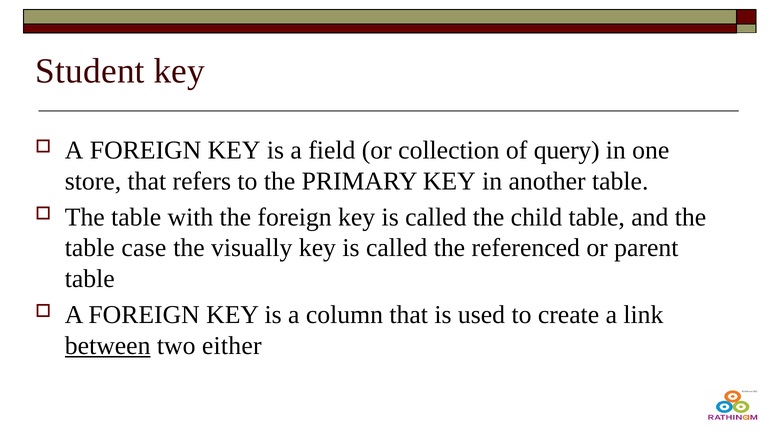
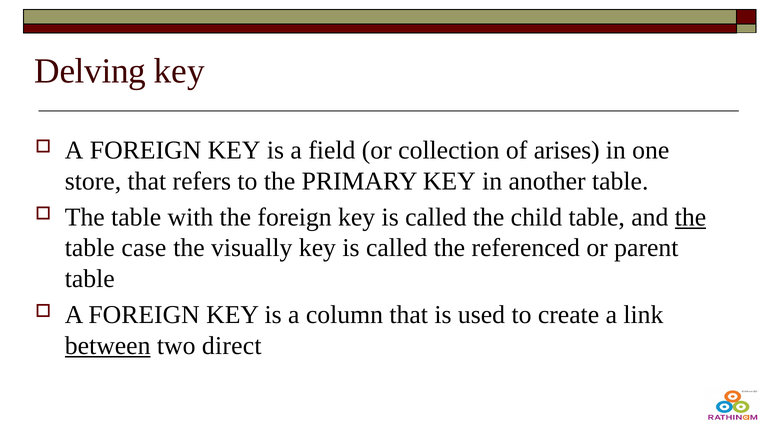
Student: Student -> Delving (90, 71)
query: query -> arises (567, 150)
the underline: none -> present (691, 217)
either: either -> direct (232, 345)
